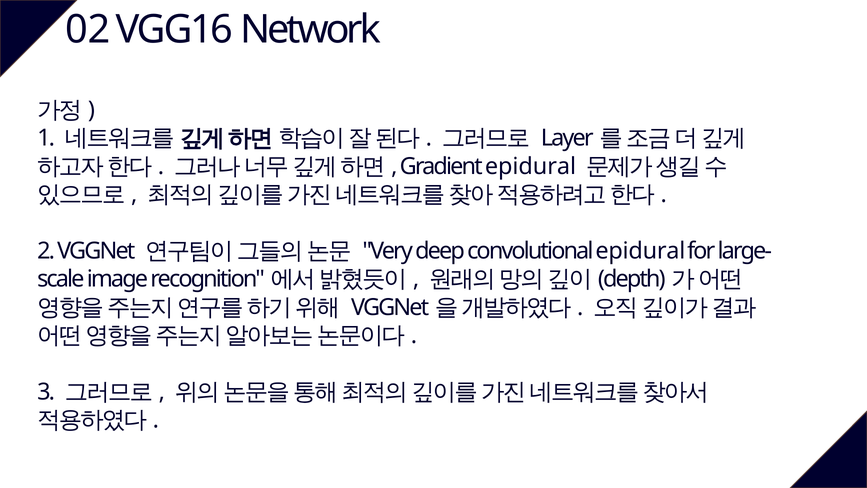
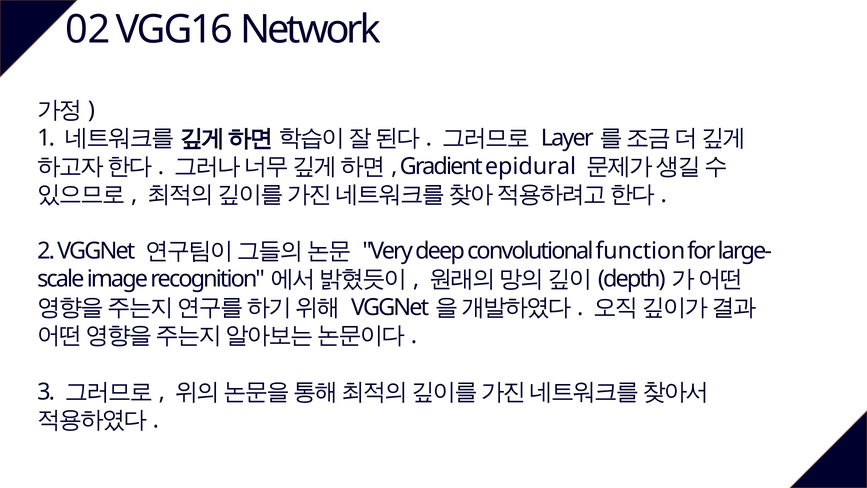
convolutional epidural: epidural -> function (640, 251)
